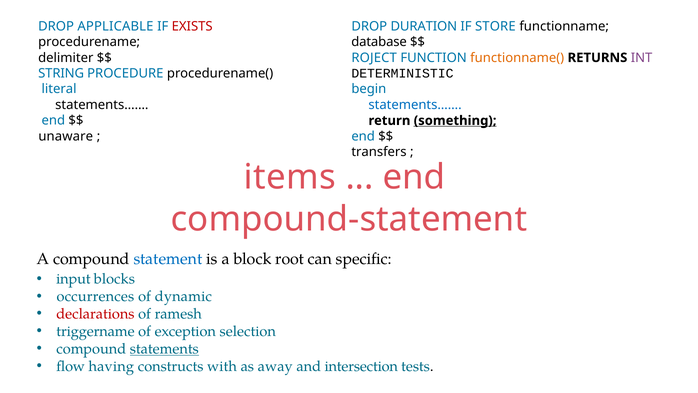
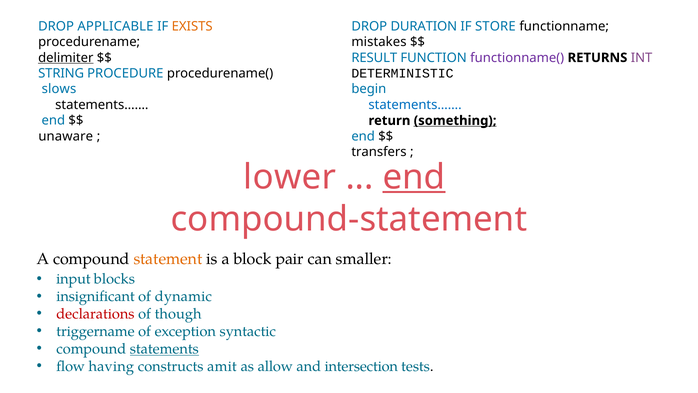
EXISTS colour: red -> orange (192, 26)
database: database -> mistakes (379, 42)
delimiter underline: none -> present (66, 58)
ROJECT: ROJECT -> RESULT (374, 58)
functionname( colour: orange -> purple (517, 58)
literal: literal -> slows (59, 89)
items: items -> lower (290, 177)
end underline: none -> present (414, 177)
statement colour: blue -> orange (168, 259)
root: root -> pair (290, 259)
specific: specific -> smaller (364, 259)
occurrences: occurrences -> insignificant (95, 296)
ramesh: ramesh -> though (178, 314)
selection: selection -> syntactic (248, 331)
with: with -> amit (222, 366)
away: away -> allow (275, 366)
